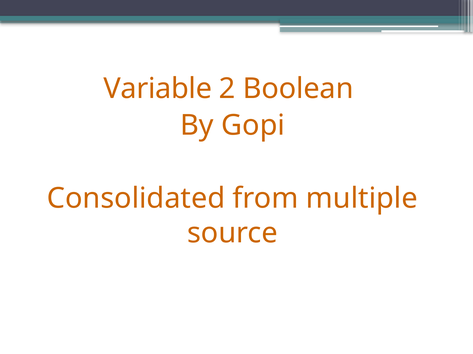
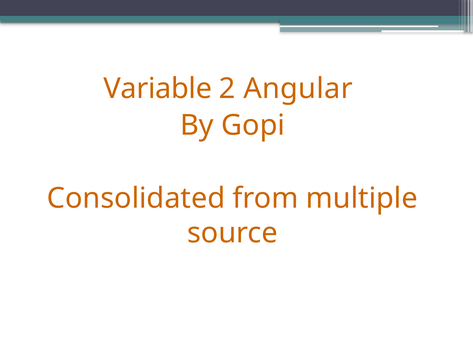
Boolean: Boolean -> Angular (298, 89)
